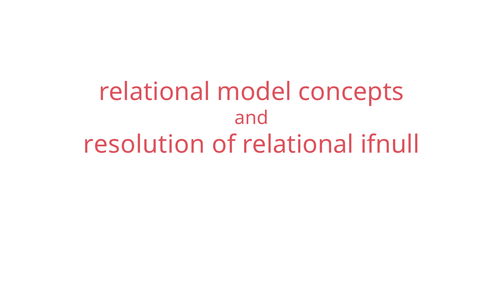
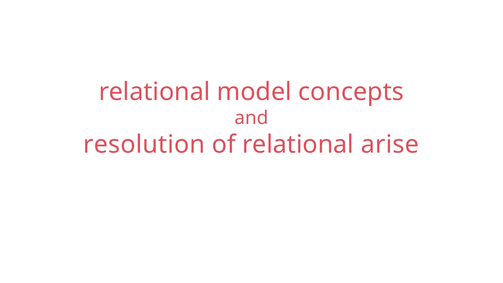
ifnull: ifnull -> arise (390, 145)
